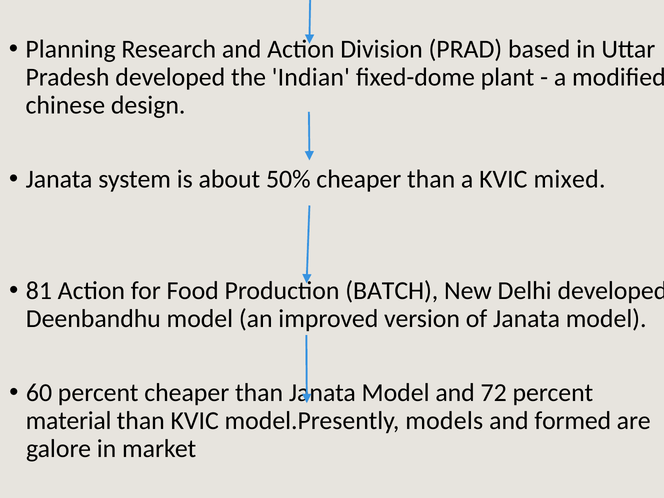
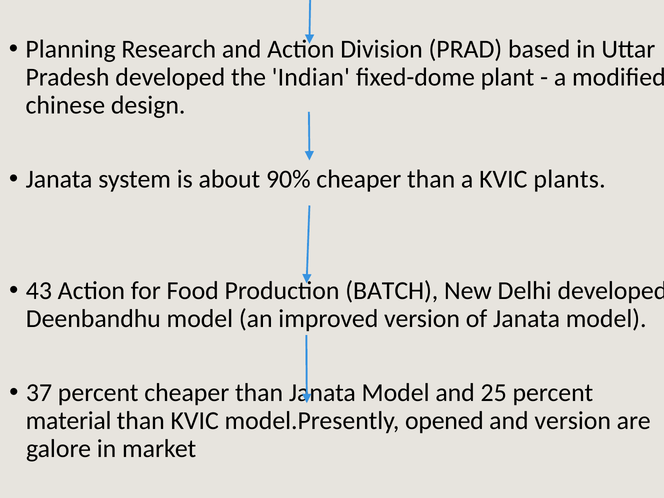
50%: 50% -> 90% (288, 179)
mixed: mixed -> plants (570, 179)
81: 81 -> 43 (39, 291)
60: 60 -> 37 (39, 393)
72: 72 -> 25 (494, 393)
models: models -> opened (444, 421)
and formed: formed -> version (573, 421)
